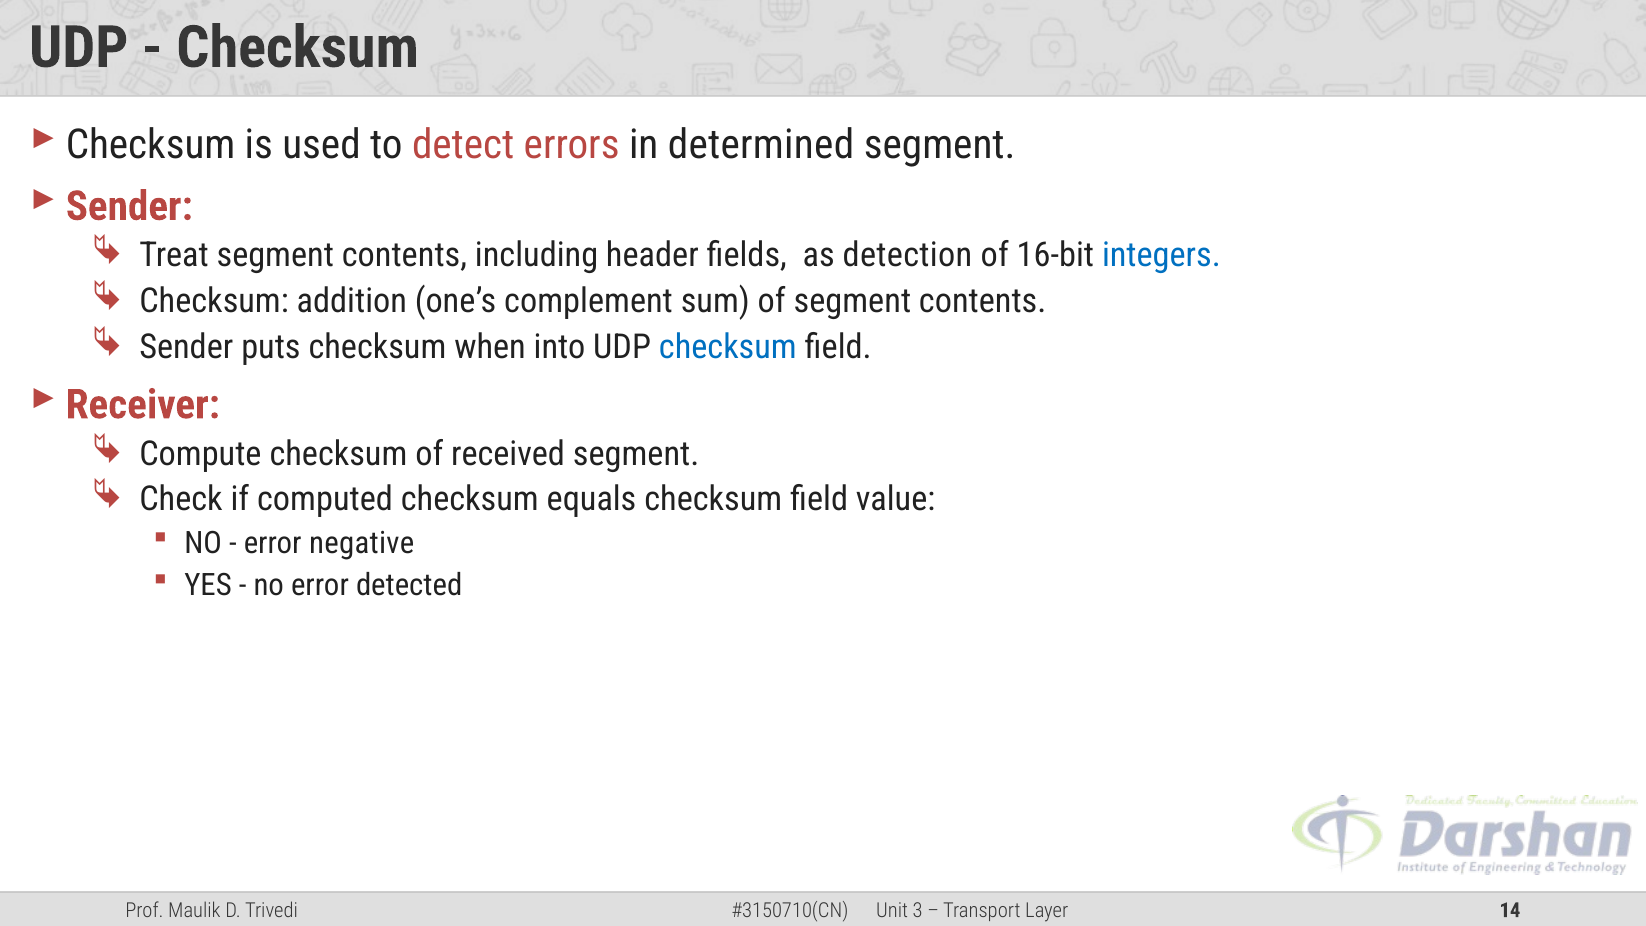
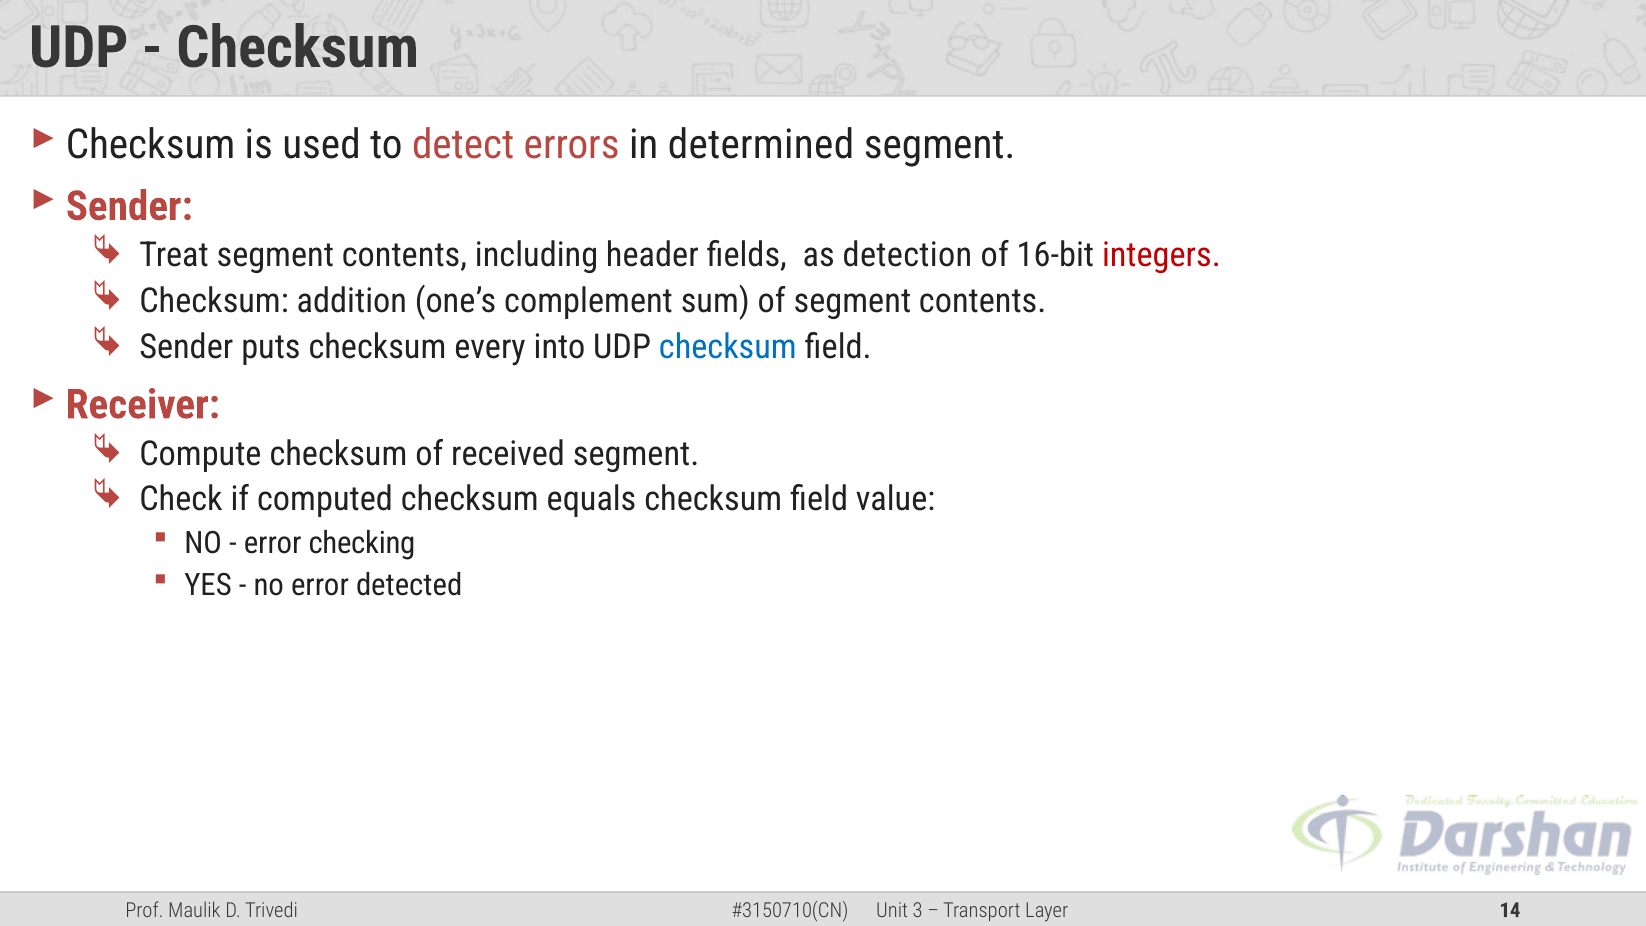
integers colour: blue -> red (1161, 256)
when: when -> every (490, 347)
negative: negative -> checking (362, 543)
